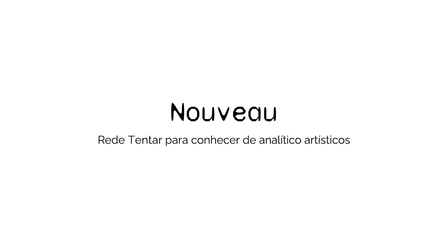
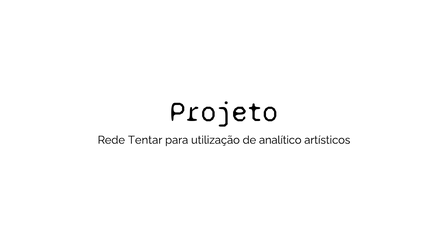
Nouveau: Nouveau -> Projeto (224, 112)
conhecer: conhecer -> utilização (215, 140)
